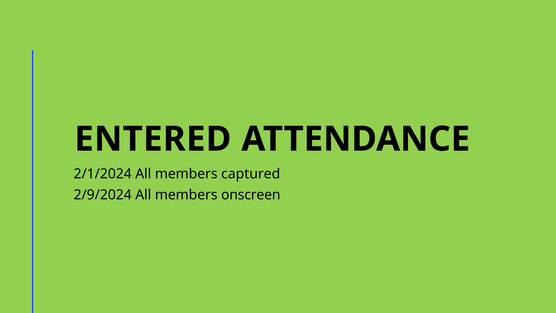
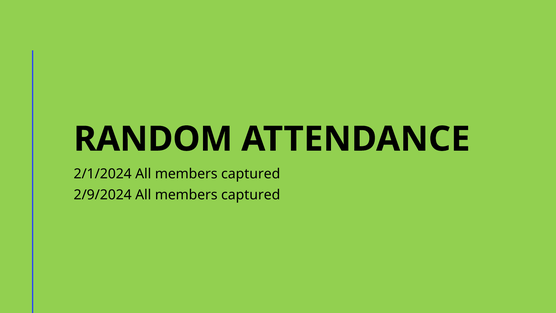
ENTERED: ENTERED -> RANDOM (153, 139)
2/9/2024 All members onscreen: onscreen -> captured (251, 195)
